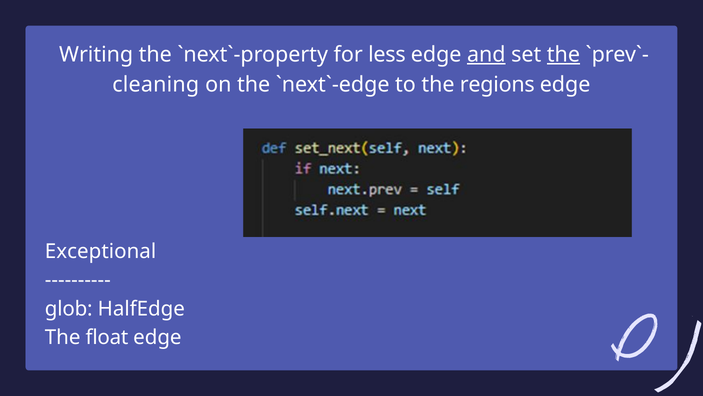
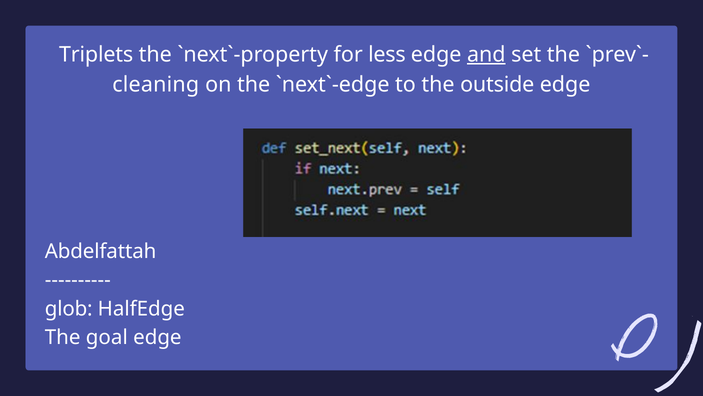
Writing: Writing -> Triplets (96, 55)
the underline: present -> none (563, 55)
regions: regions -> outside (497, 85)
Exceptional: Exceptional -> Abdelfattah (101, 251)
float: float -> goal (107, 337)
